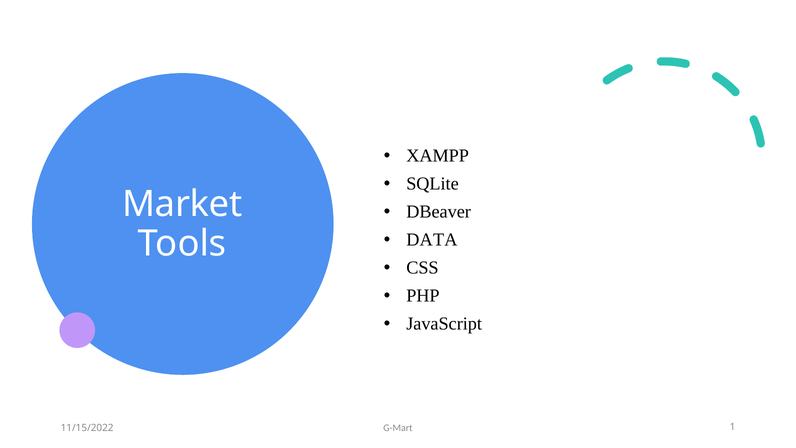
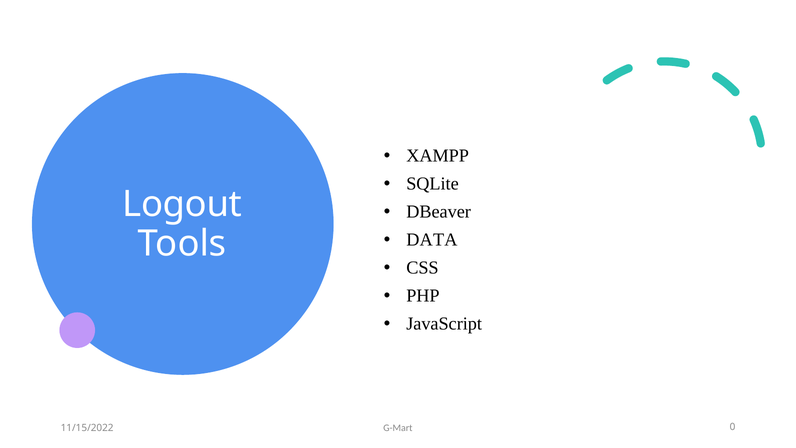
Market: Market -> Logout (182, 204)
1: 1 -> 0 (732, 427)
